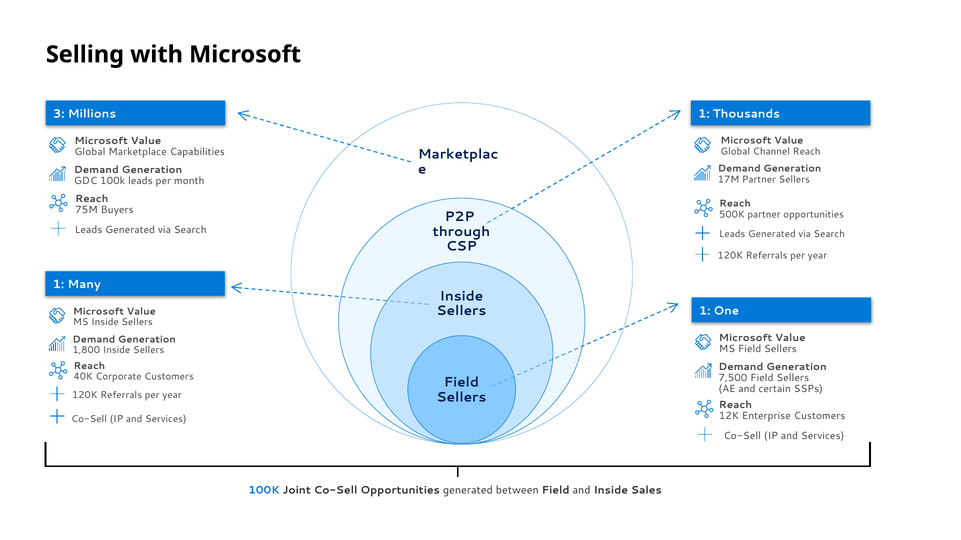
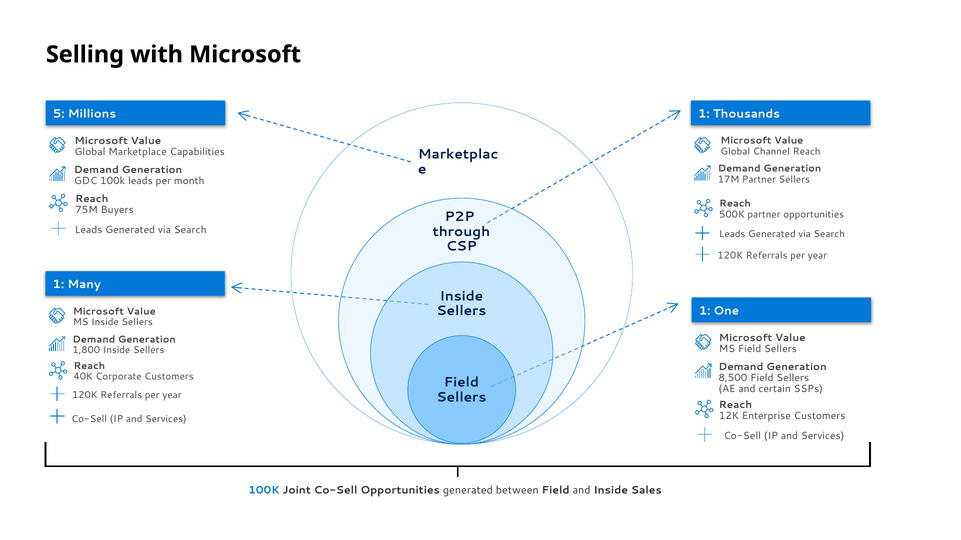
3: 3 -> 5 (59, 114)
7,500: 7,500 -> 8,500 (733, 378)
